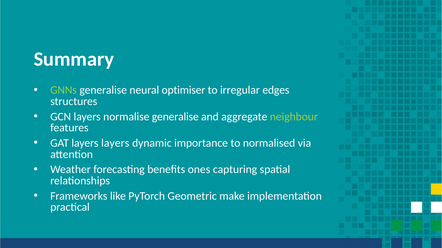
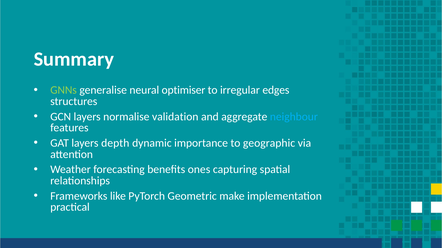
normalise generalise: generalise -> validation (175, 117)
neighbour colour: light green -> light blue (294, 117)
layers layers: layers -> depth (115, 143)
normalised: normalised -> geographic (269, 143)
